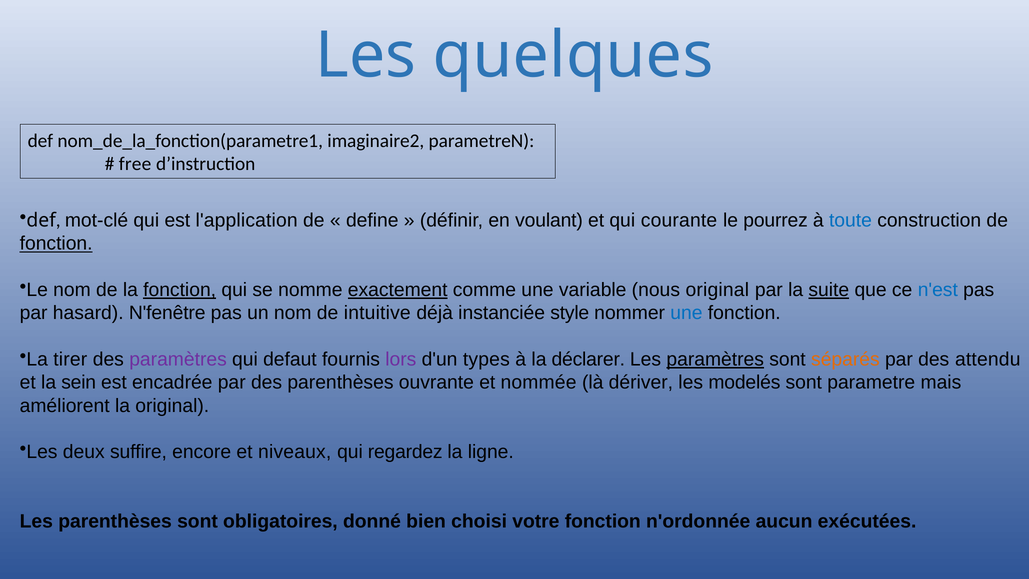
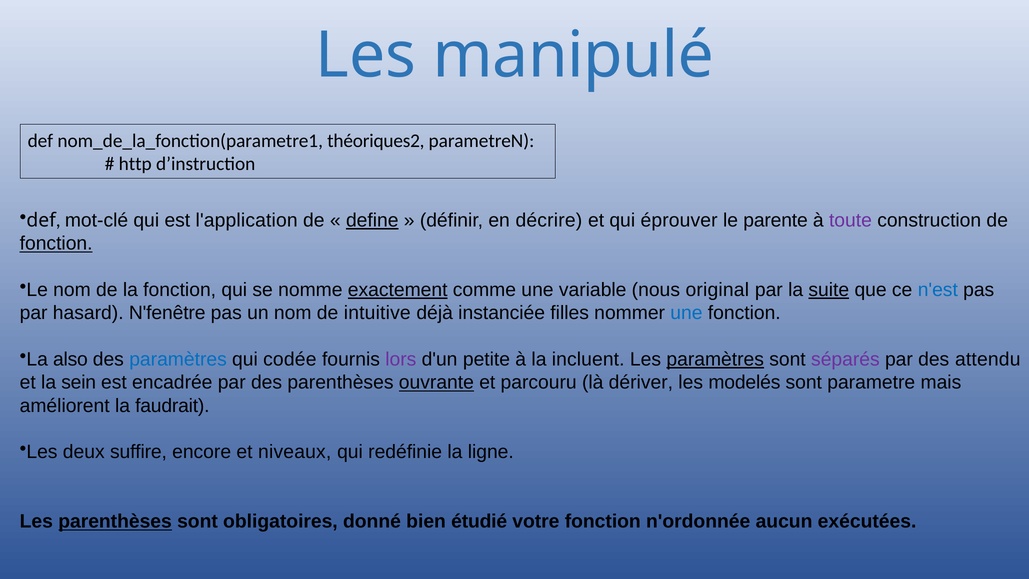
quelques: quelques -> manipulé (573, 56)
imaginaire2: imaginaire2 -> théoriques2 (376, 141)
free: free -> http (135, 164)
define underline: none -> present (372, 220)
voulant: voulant -> décrire (549, 220)
courante: courante -> éprouver (679, 220)
pourrez: pourrez -> parente (776, 220)
toute colour: blue -> purple (850, 220)
fonction underline: present -> none (180, 290)
style: style -> filles (570, 313)
tirer: tirer -> also (70, 359)
paramètres colour: purple -> blue (178, 359)
defaut: defaut -> codée (290, 359)
types: types -> petite (486, 359)
déclarer: déclarer -> incluent (588, 359)
séparés colour: orange -> purple (845, 359)
ouvrante underline: none -> present (436, 382)
nommée: nommée -> parcouru (539, 382)
la original: original -> faudrait (172, 406)
regardez: regardez -> redéfinie (405, 452)
parenthèses underline: none -> present (115, 521)
choisi: choisi -> étudié (479, 521)
